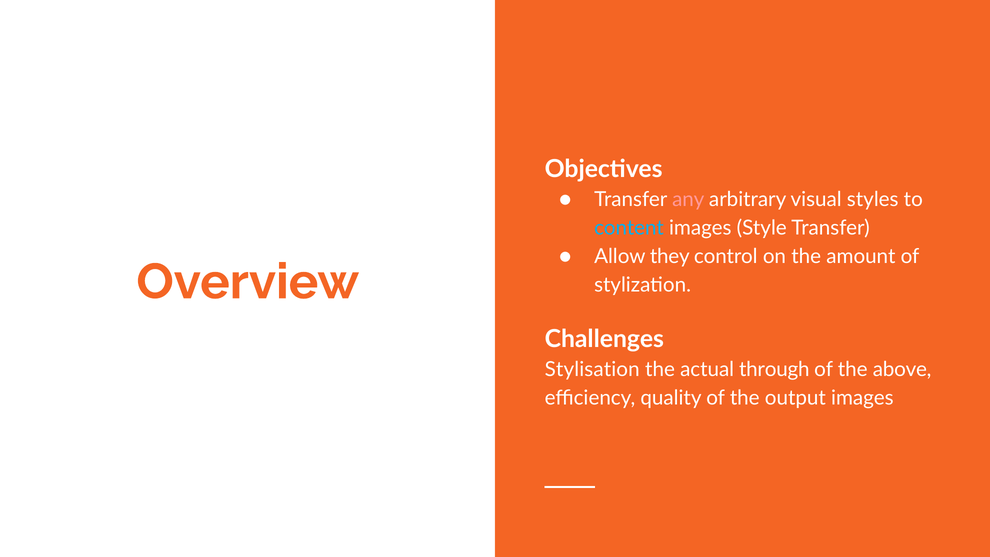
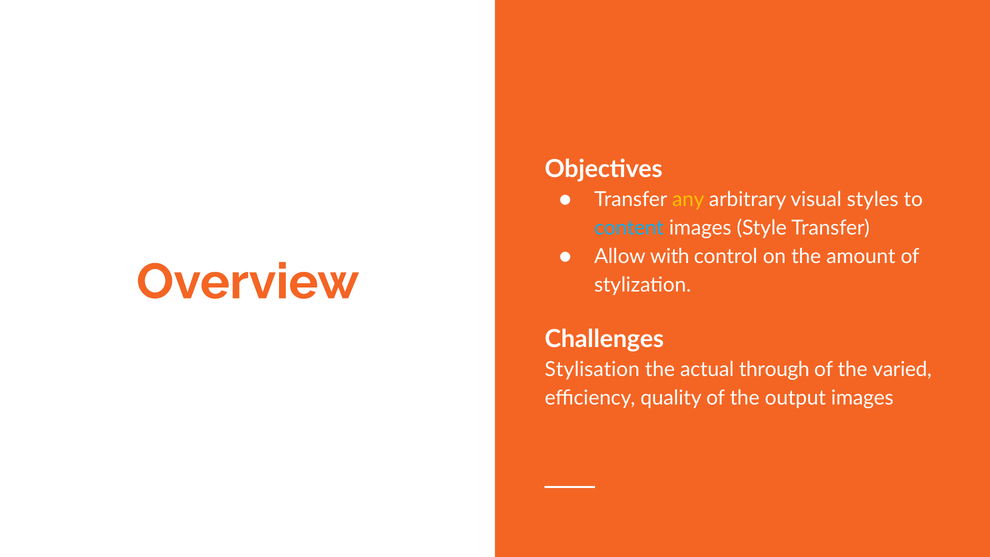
any colour: pink -> yellow (688, 200)
they: they -> with (670, 256)
above: above -> varied (902, 370)
